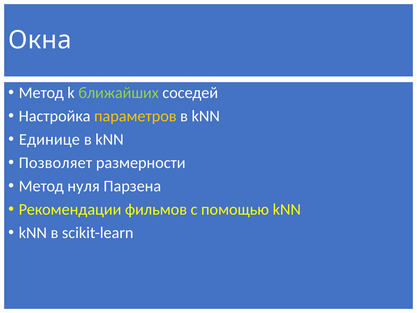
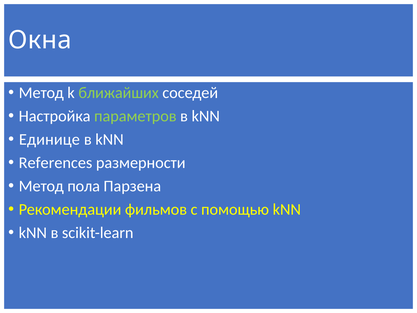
параметров colour: yellow -> light green (135, 116)
Позволяет: Позволяет -> References (55, 163)
нуля: нуля -> пола (84, 186)
